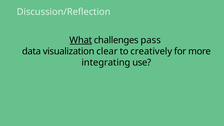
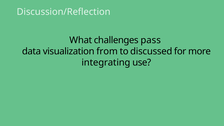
What underline: present -> none (81, 40)
clear: clear -> from (107, 51)
creatively: creatively -> discussed (151, 51)
